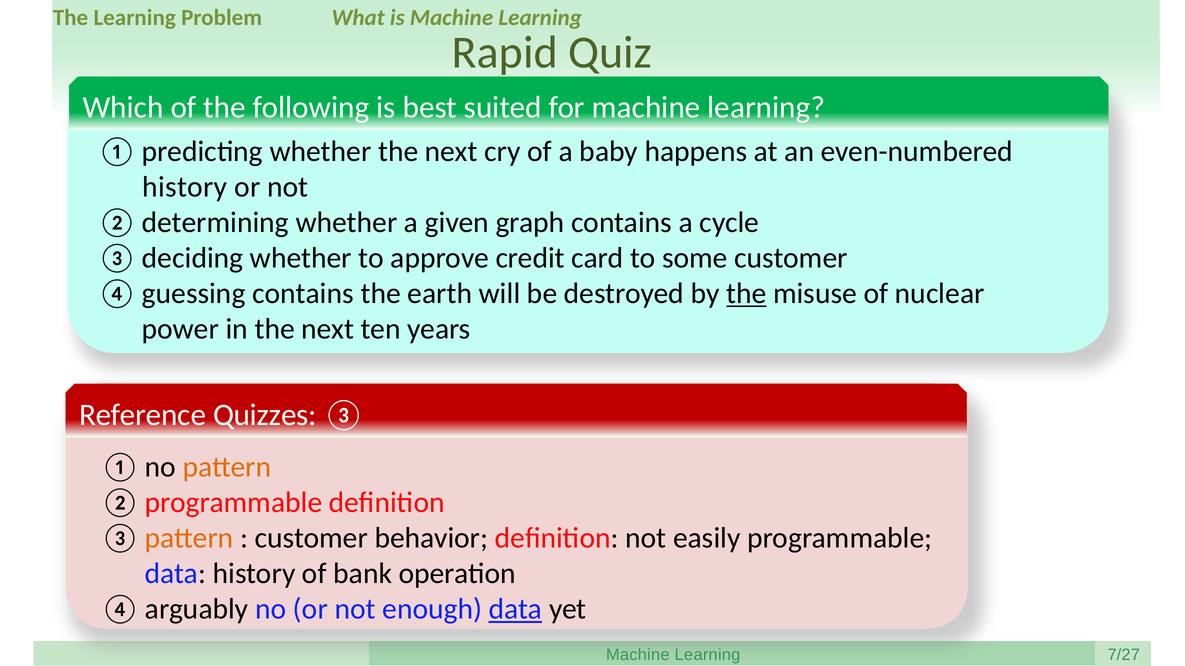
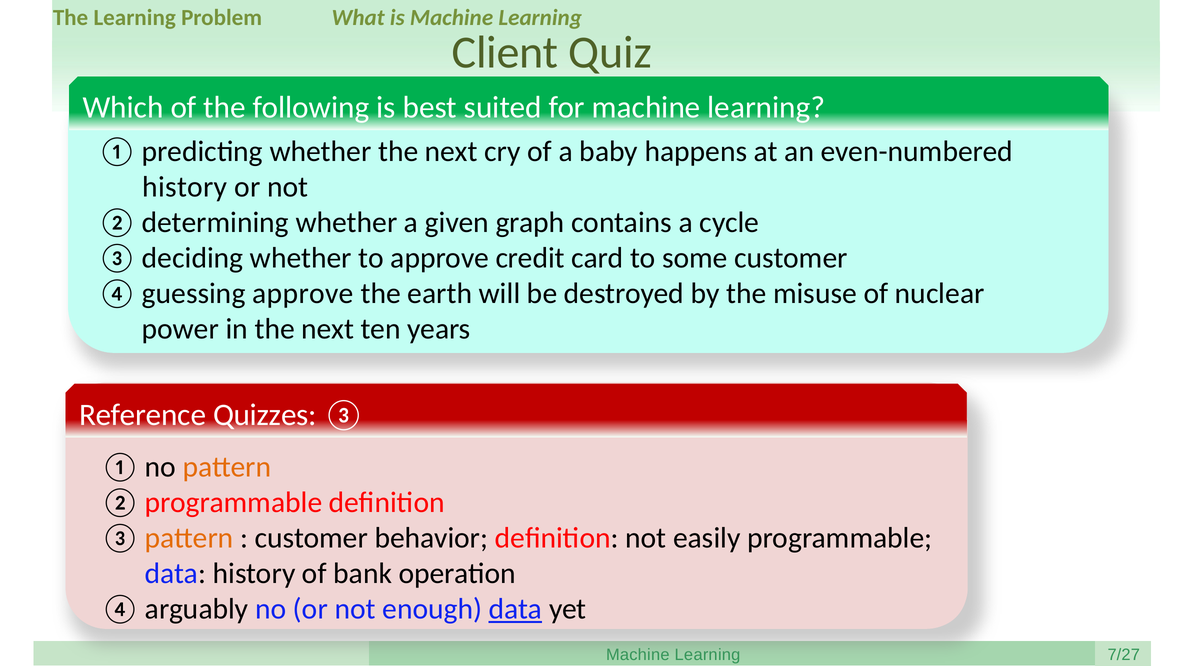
Rapid: Rapid -> Client (505, 53)
contains: contains -> approve (303, 294)
the underline: present -> none (746, 294)
